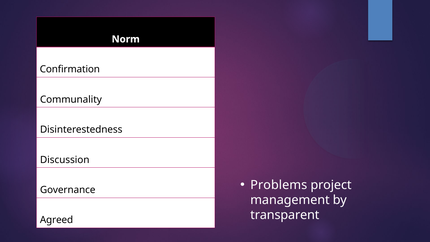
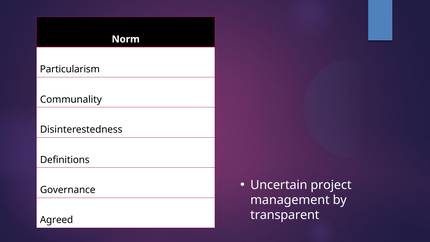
Confirmation: Confirmation -> Particularism (70, 69)
Discussion: Discussion -> Definitions (65, 160)
Problems: Problems -> Uncertain (279, 185)
